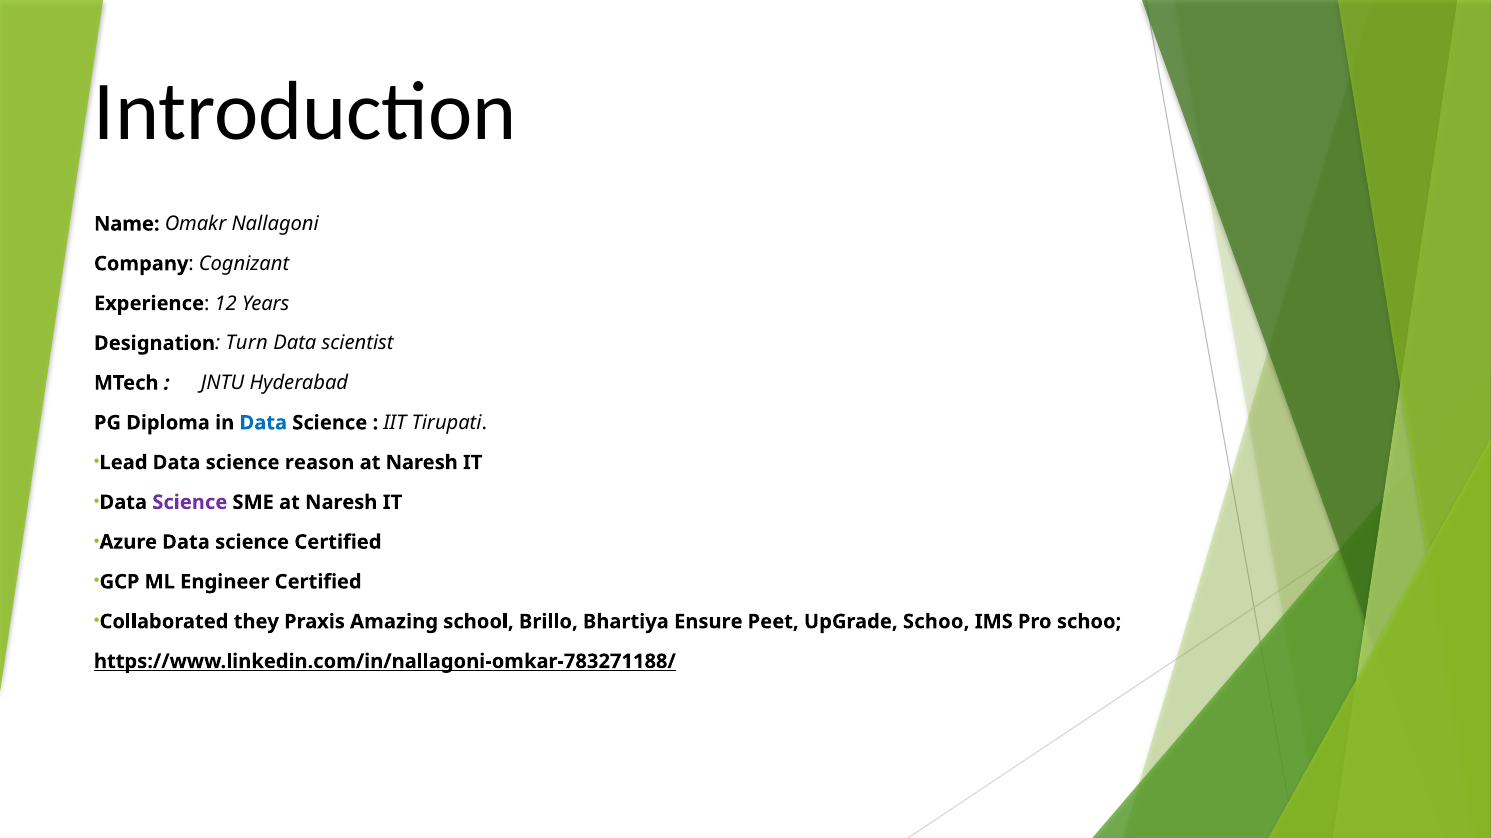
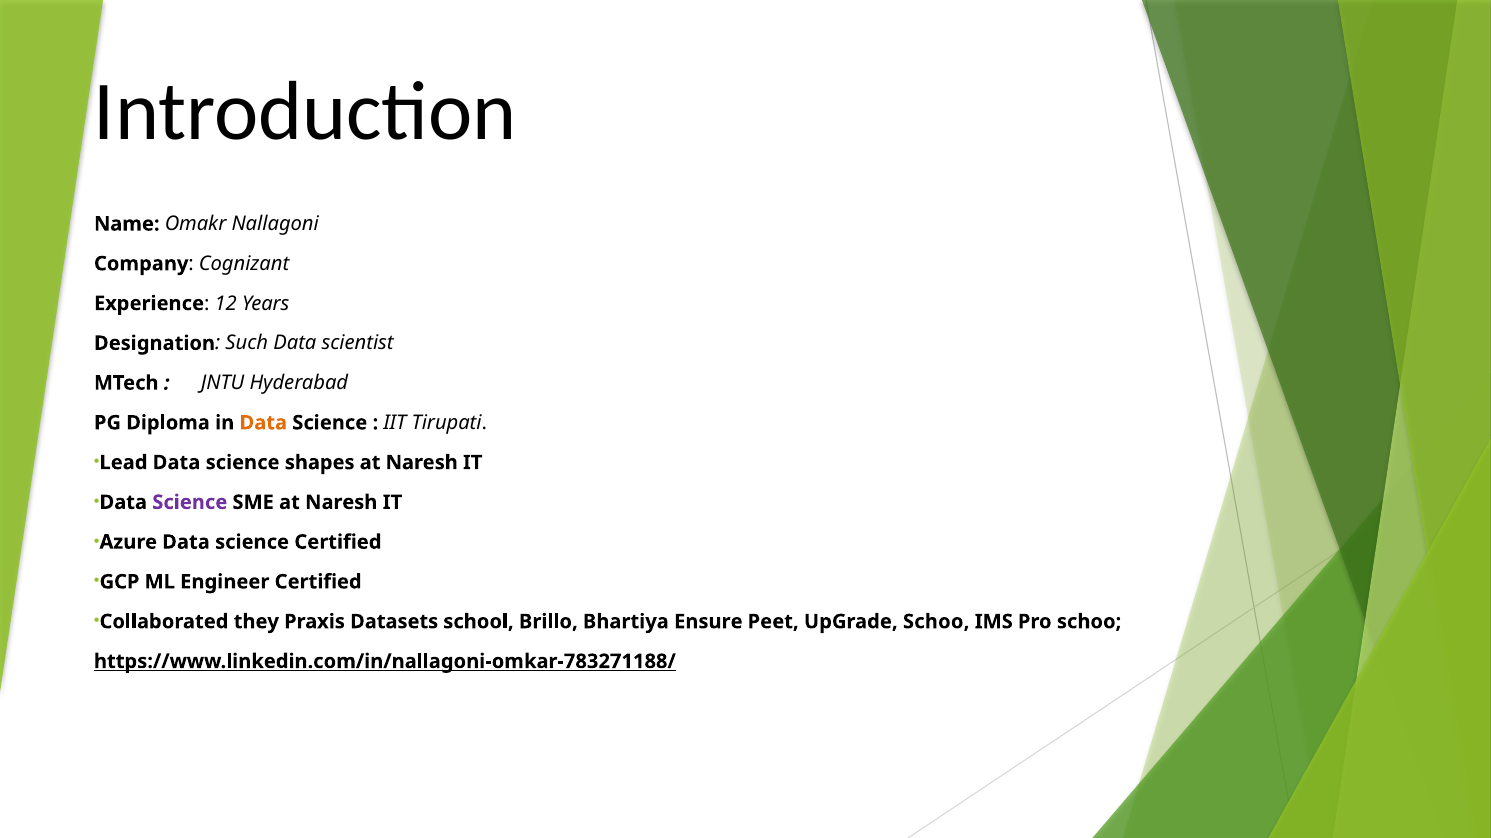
Turn: Turn -> Such (247, 344)
Data colour: blue -> orange (263, 423)
reason: reason -> shapes (320, 463)
Amazing: Amazing -> Datasets (394, 622)
